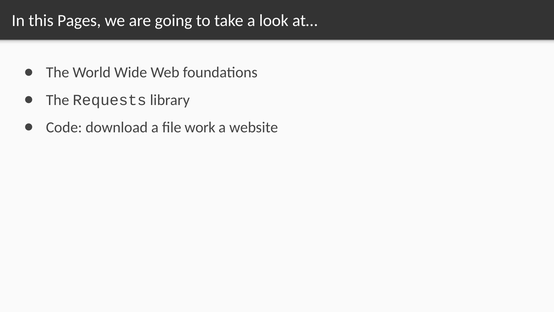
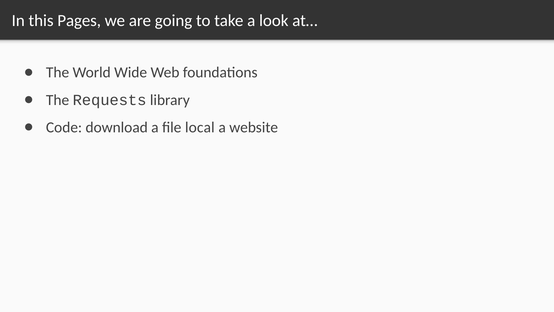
work: work -> local (200, 127)
